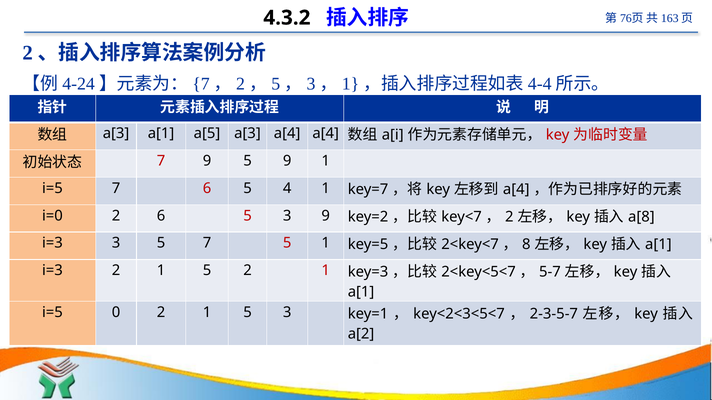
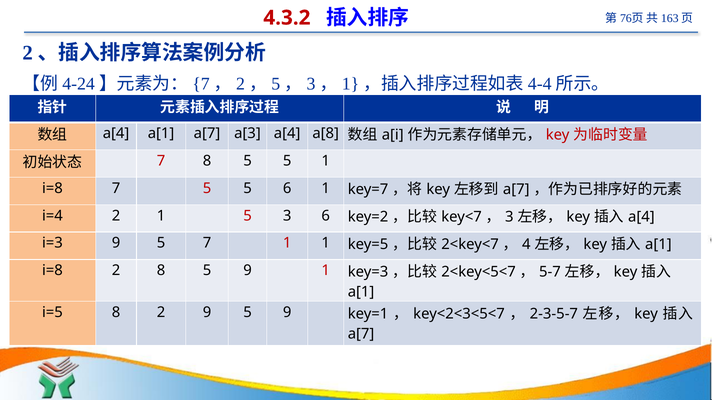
4.3.2 colour: black -> red (287, 18)
a[3: a[3 -> a[4 (116, 134)
a[1 a[5: a[5 -> a[7 (207, 134)
a[4 a[4: a[4 -> a[8 (326, 134)
7 9: 9 -> 8 (207, 161)
9: 9 -> 5 (287, 161)
i=5: i=5 -> i=8 (52, 188)
7 6: 6 -> 5 (207, 188)
5 4: 4 -> 6 (287, 188)
a[4: a[4 -> a[7 (516, 190)
i=0: i=0 -> i=4 (52, 216)
2 6: 6 -> 1 (161, 216)
3 9: 9 -> 6 (326, 216)
2: 2 -> 3 (509, 217)
a[8: a[8 -> a[4 (641, 217)
i=3 3: 3 -> 9 (116, 243)
7 5: 5 -> 1 (287, 243)
8: 8 -> 4 (526, 245)
i=3: i=3 -> i=8 (52, 271)
1: 1 -> 8 (161, 271)
2: 2 -> 9 (248, 271)
i=5 0: 0 -> 8 (116, 313)
1: 1 -> 9 (207, 313)
3: 3 -> 9 (287, 313)
a[2: a[2 -> a[7 (361, 334)
